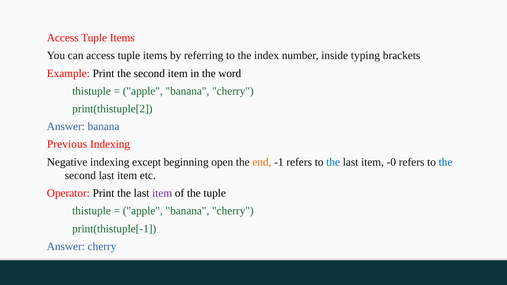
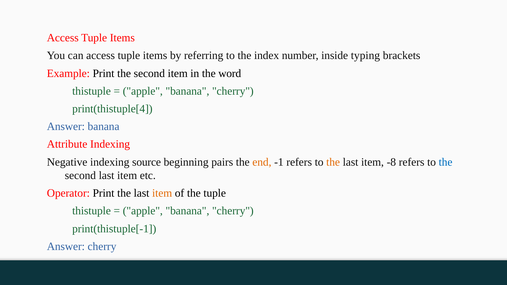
print(thistuple[2: print(thistuple[2 -> print(thistuple[4 (112, 109)
Previous: Previous -> Attribute (67, 144)
except: except -> source (147, 162)
open: open -> pairs (222, 162)
the colour: blue -> orange (333, 162)
-0: -0 -> -8 (391, 162)
item colour: purple -> orange (162, 193)
